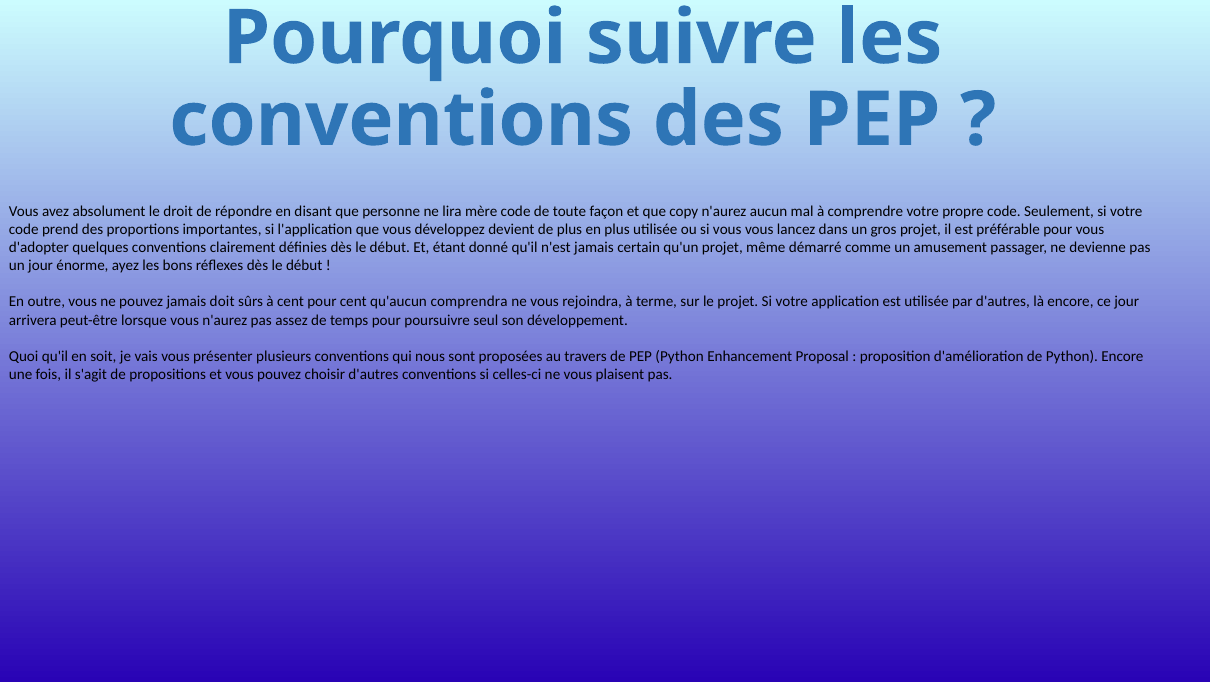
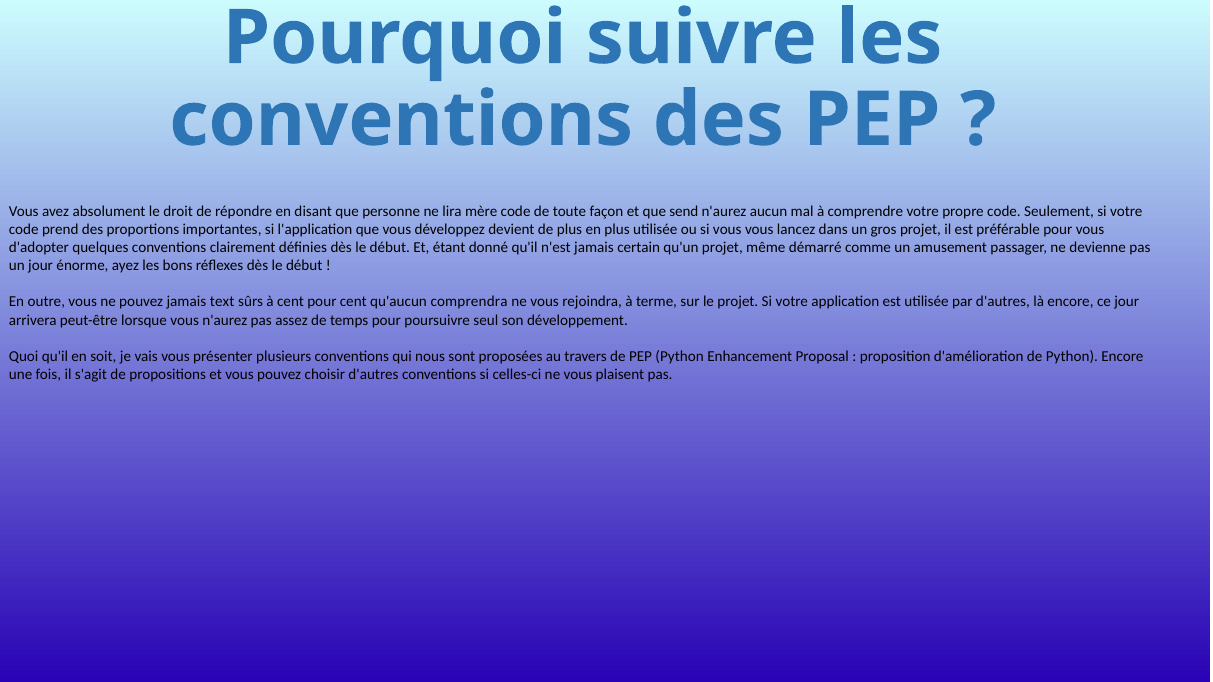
copy: copy -> send (684, 211)
doit: doit -> text (222, 302)
